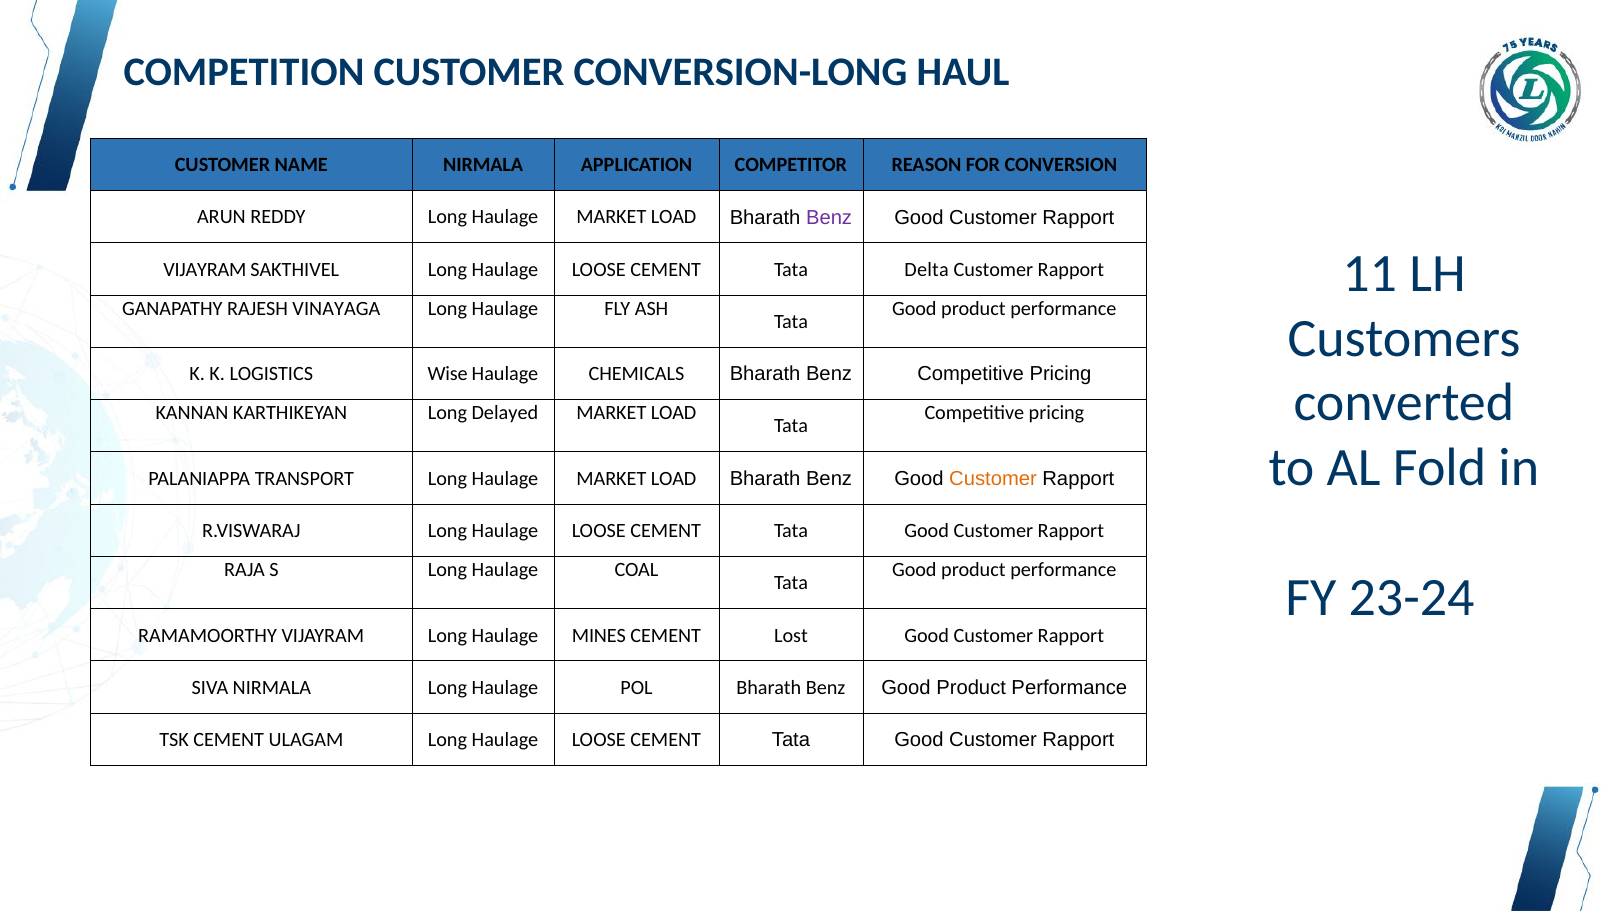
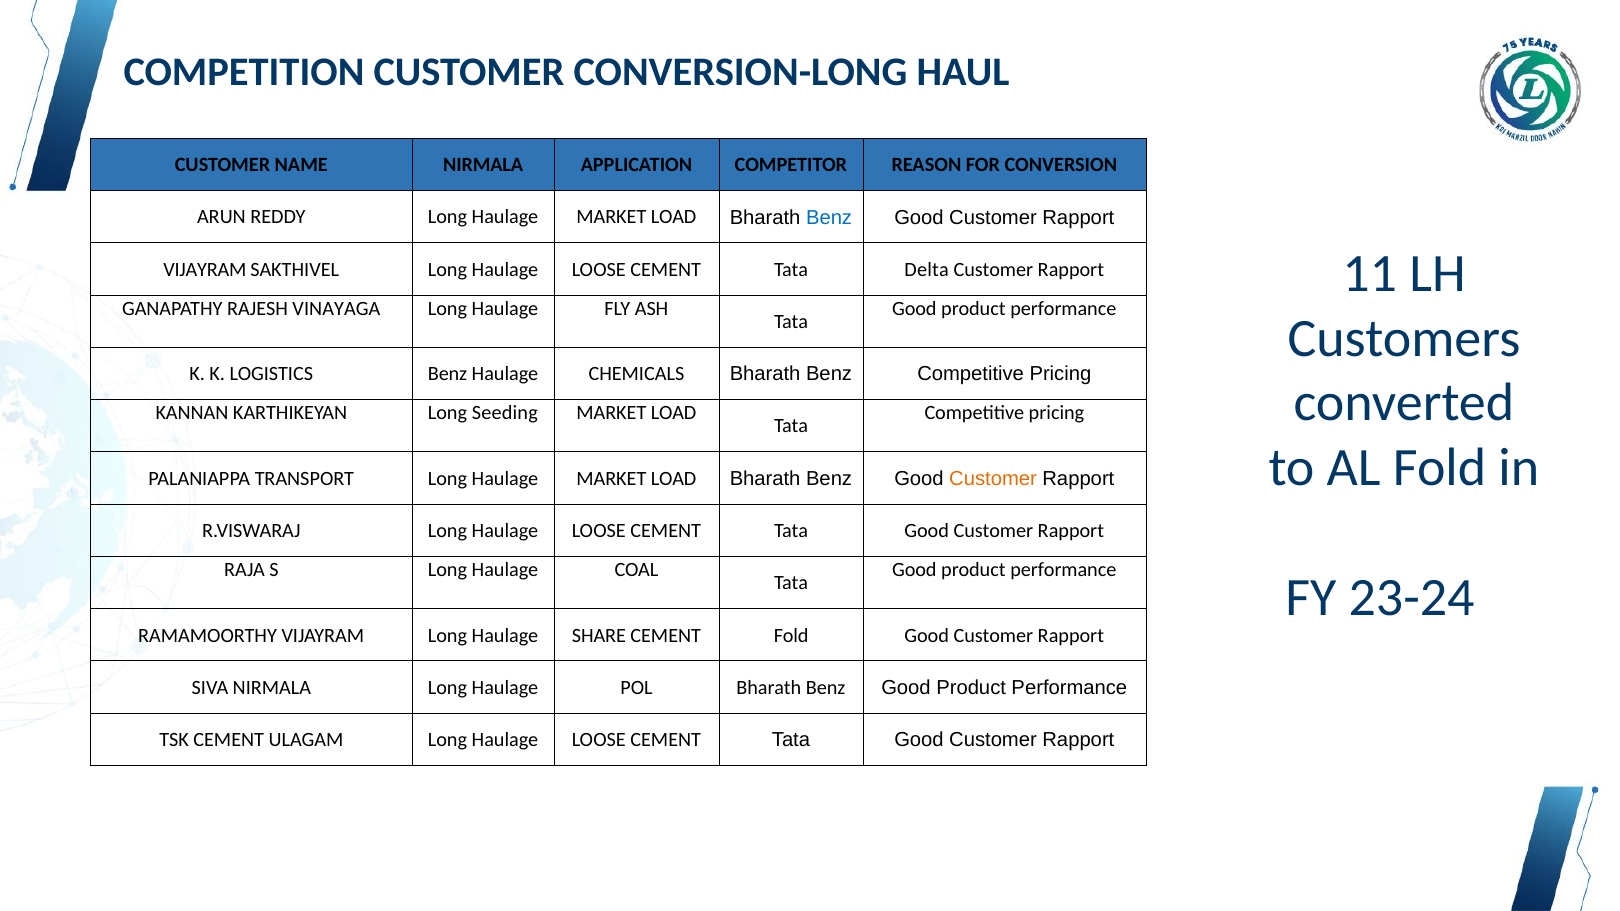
Benz colour: purple -> blue (829, 217)
LOGISTICS Wise: Wise -> Benz (448, 374)
Delayed: Delayed -> Seeding (505, 413)
MINES: MINES -> SHARE (599, 635)
CEMENT Lost: Lost -> Fold (791, 635)
